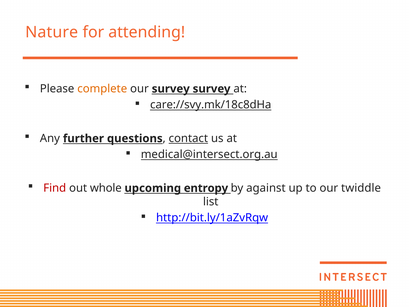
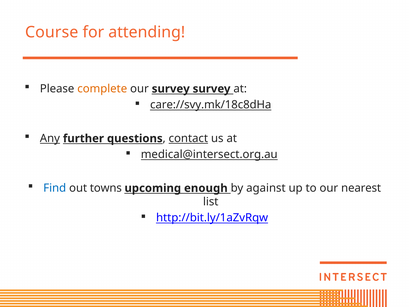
Nature: Nature -> Course (52, 32)
Any underline: none -> present (50, 138)
Find colour: red -> blue (55, 188)
whole: whole -> towns (106, 188)
entropy: entropy -> enough (206, 188)
twiddle: twiddle -> nearest (361, 188)
